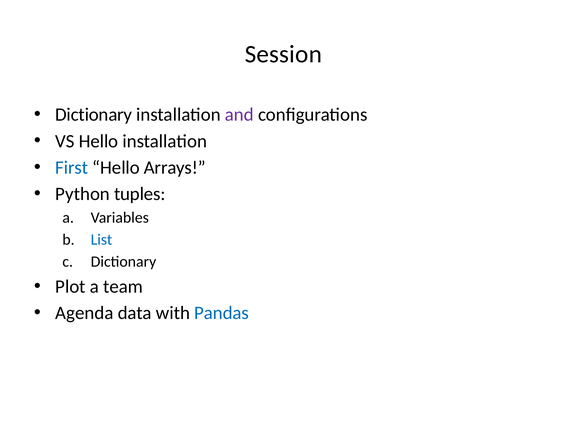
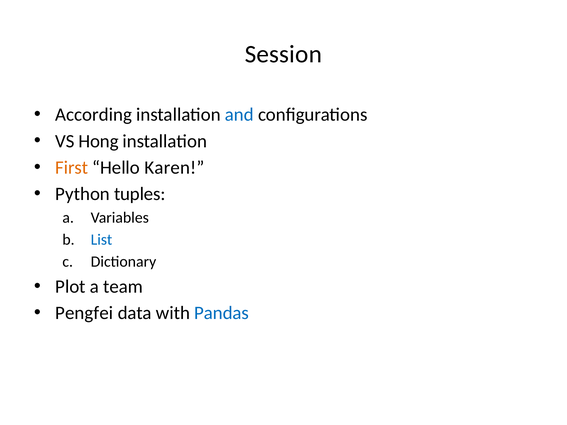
Dictionary: Dictionary -> According (94, 115)
and colour: purple -> blue (239, 115)
VS Hello: Hello -> Hong (99, 141)
First colour: blue -> orange (72, 168)
Arrays: Arrays -> Karen (175, 168)
Agenda: Agenda -> Pengfei (84, 313)
